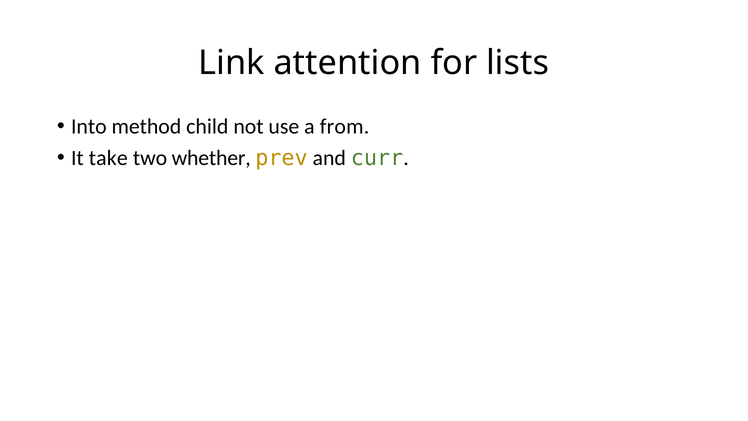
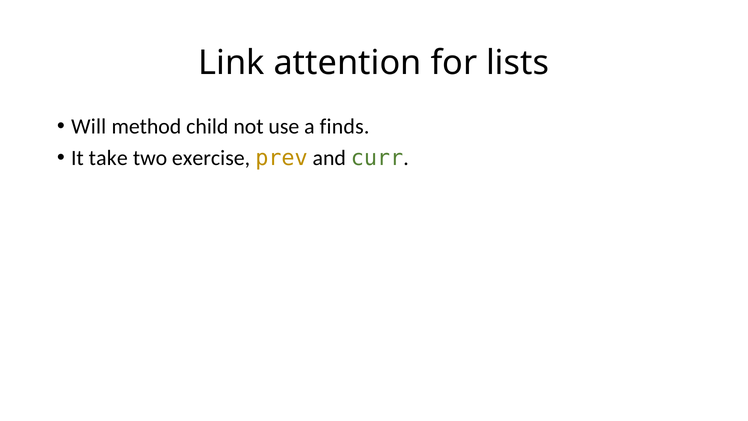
Into: Into -> Will (89, 126)
from: from -> finds (345, 126)
whether: whether -> exercise (211, 158)
